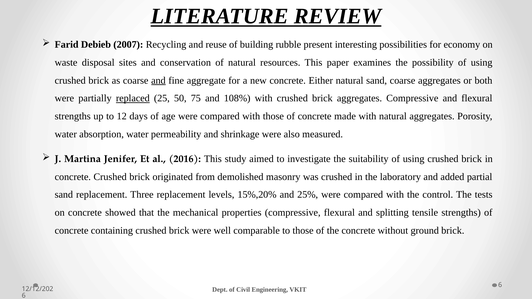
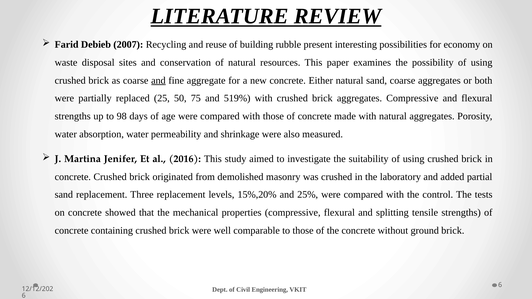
replaced underline: present -> none (133, 98)
108%: 108% -> 519% (237, 98)
12: 12 -> 98 (122, 116)
